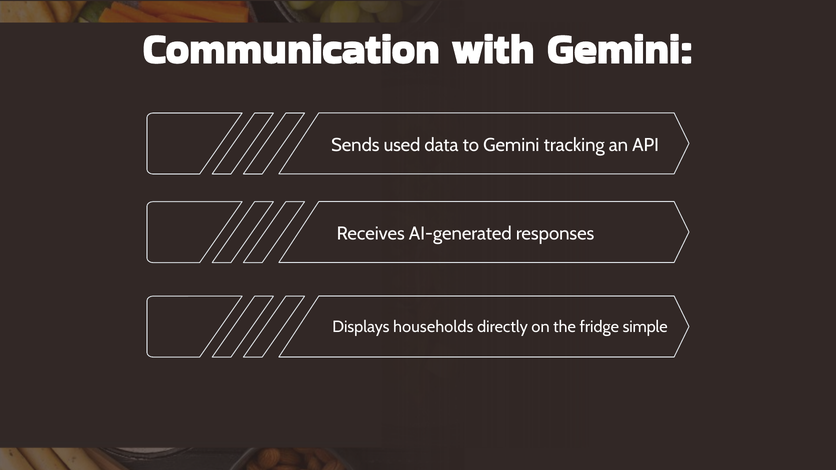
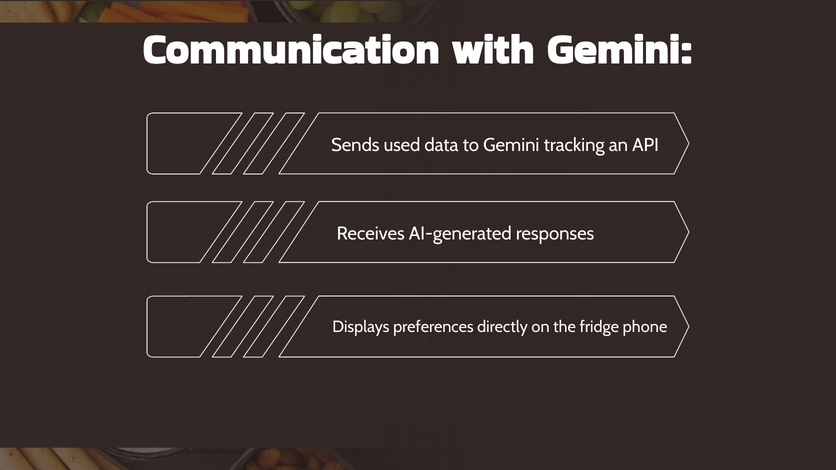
households: households -> preferences (433, 327)
simple: simple -> phone (645, 327)
